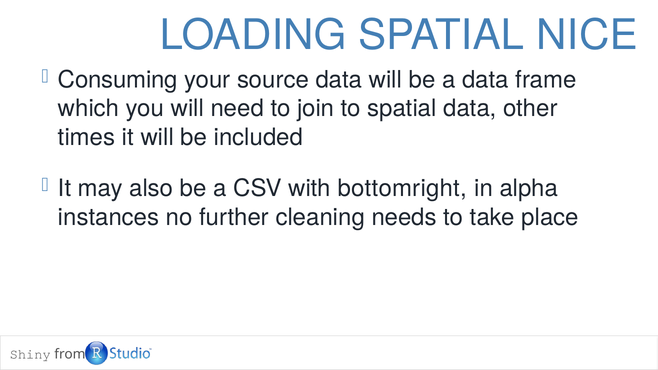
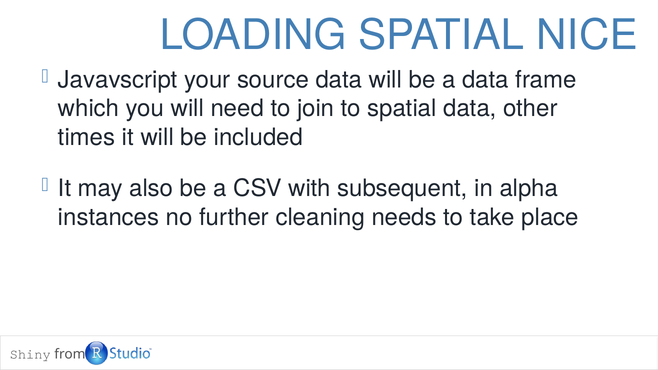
Consuming: Consuming -> Javavscript (118, 80)
bottomright: bottomright -> subsequent (403, 188)
